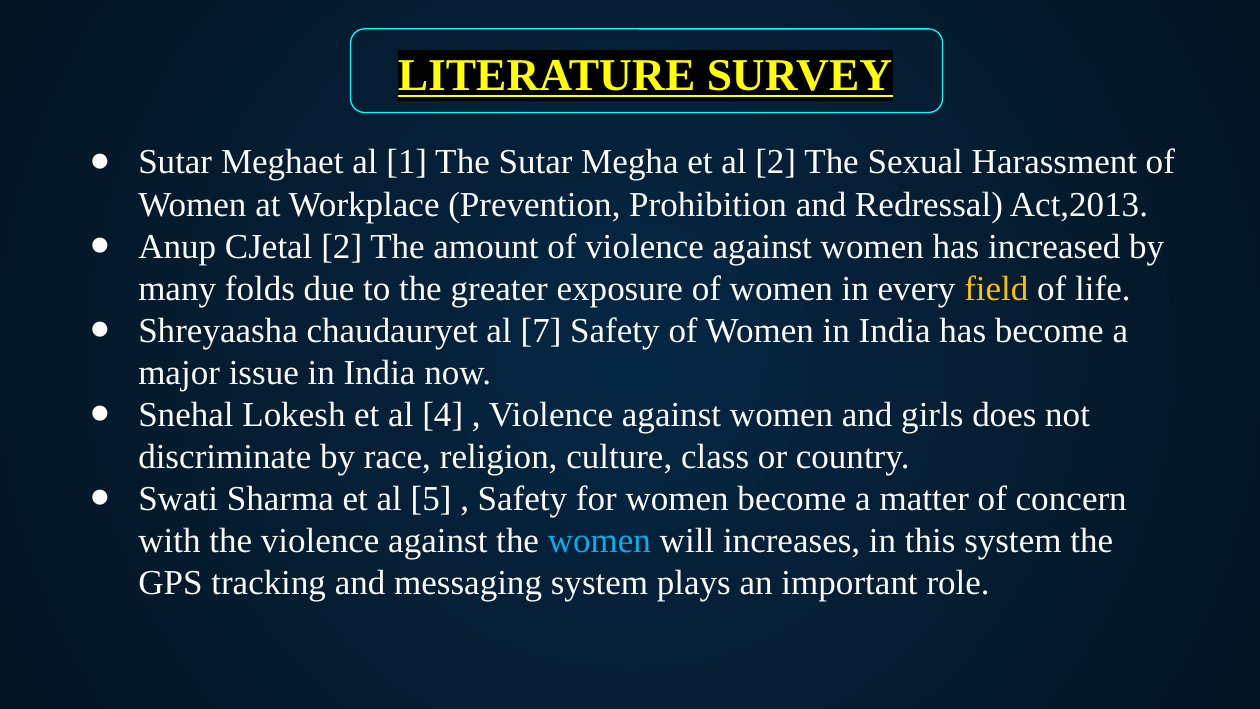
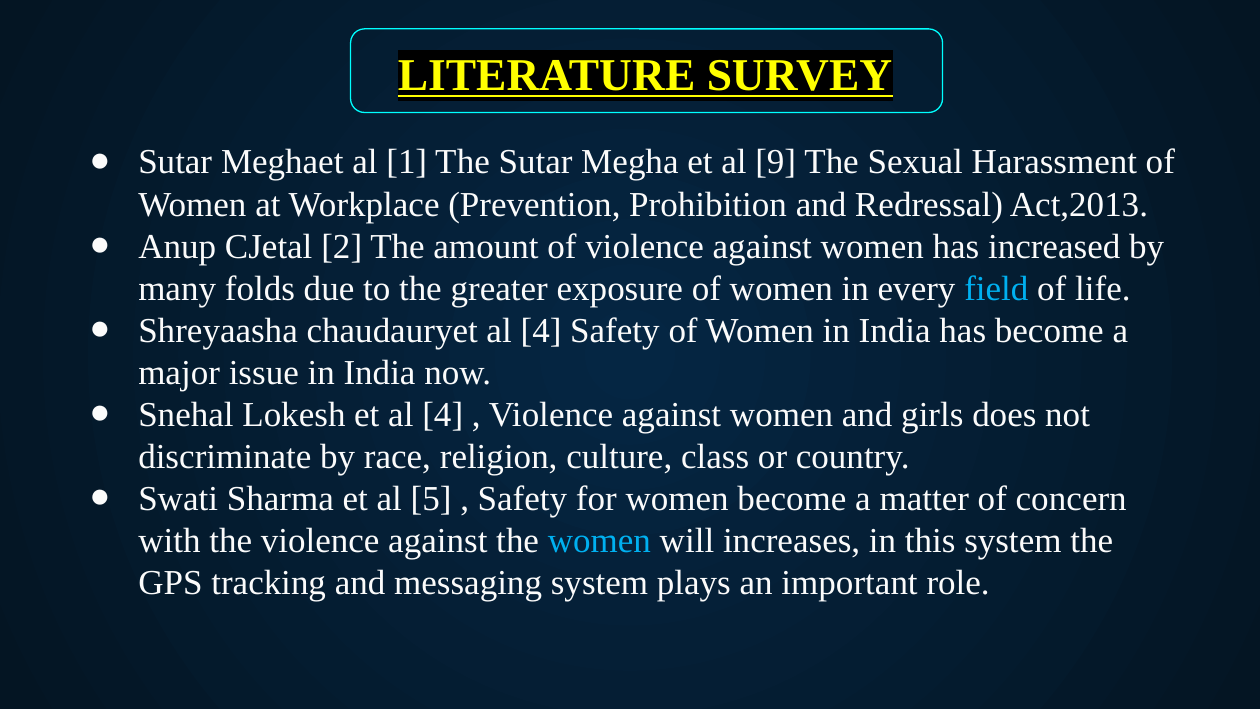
al 2: 2 -> 9 (776, 162)
field colour: yellow -> light blue (996, 288)
chaudauryet al 7: 7 -> 4 (541, 330)
